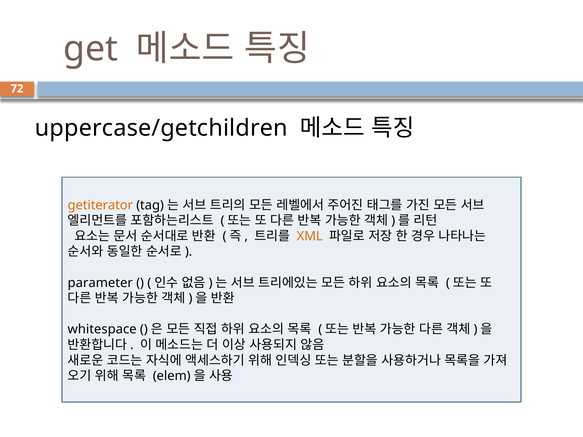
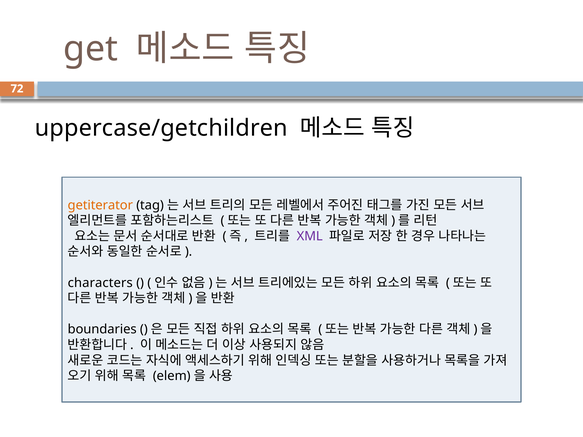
XML colour: orange -> purple (310, 236)
parameter: parameter -> characters (100, 283)
whitespace: whitespace -> boundaries (102, 330)
